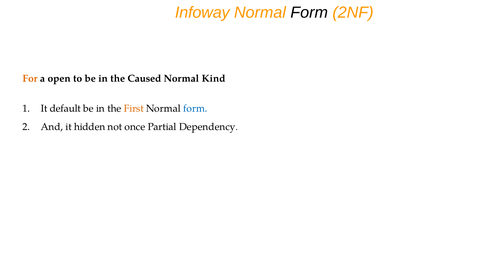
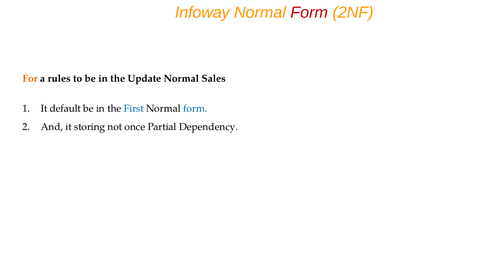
Form colour: black -> red (309, 13)
open: open -> rules (59, 79)
Caused: Caused -> Update (144, 79)
Kind: Kind -> Sales (214, 79)
First colour: orange -> blue (134, 109)
hidden: hidden -> storing (90, 127)
